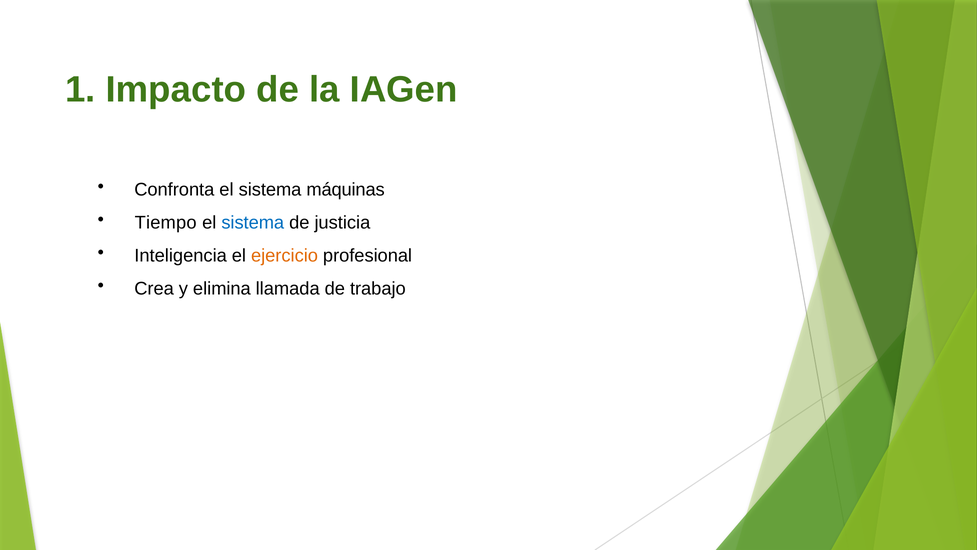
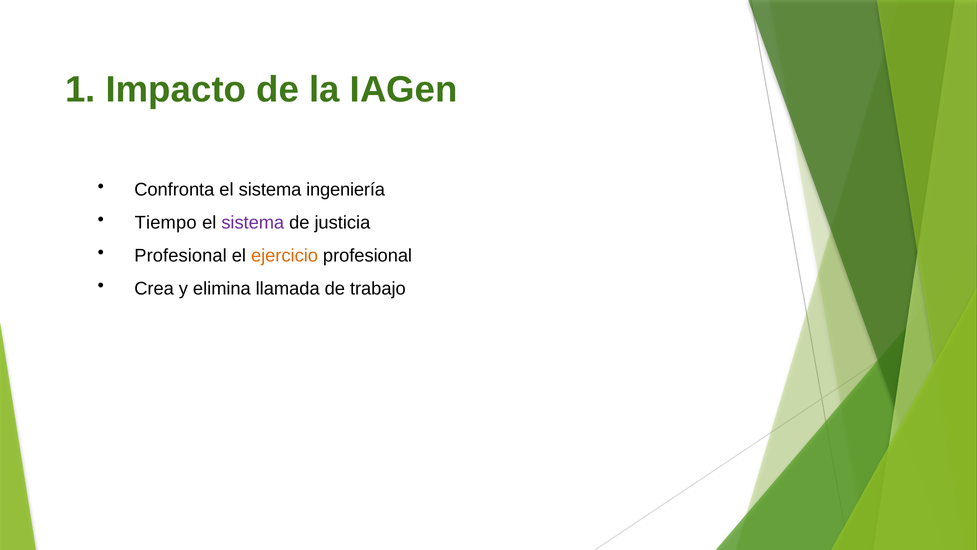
máquinas: máquinas -> ingeniería (346, 190)
sistema colour: blue -> purple (253, 223)
Inteligencia: Inteligencia -> Profesional (181, 256)
